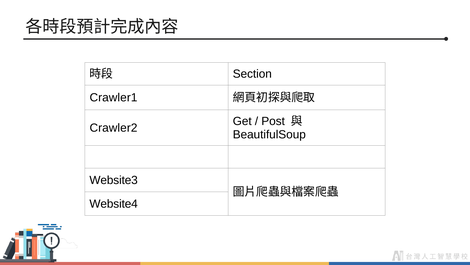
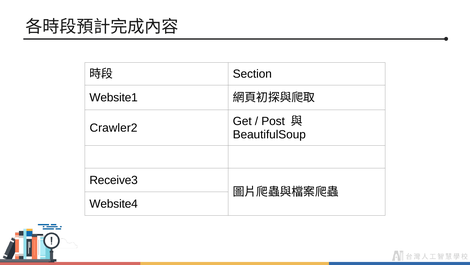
Crawler1: Crawler1 -> Website1 (114, 97)
Website3: Website3 -> Receive3 (114, 180)
